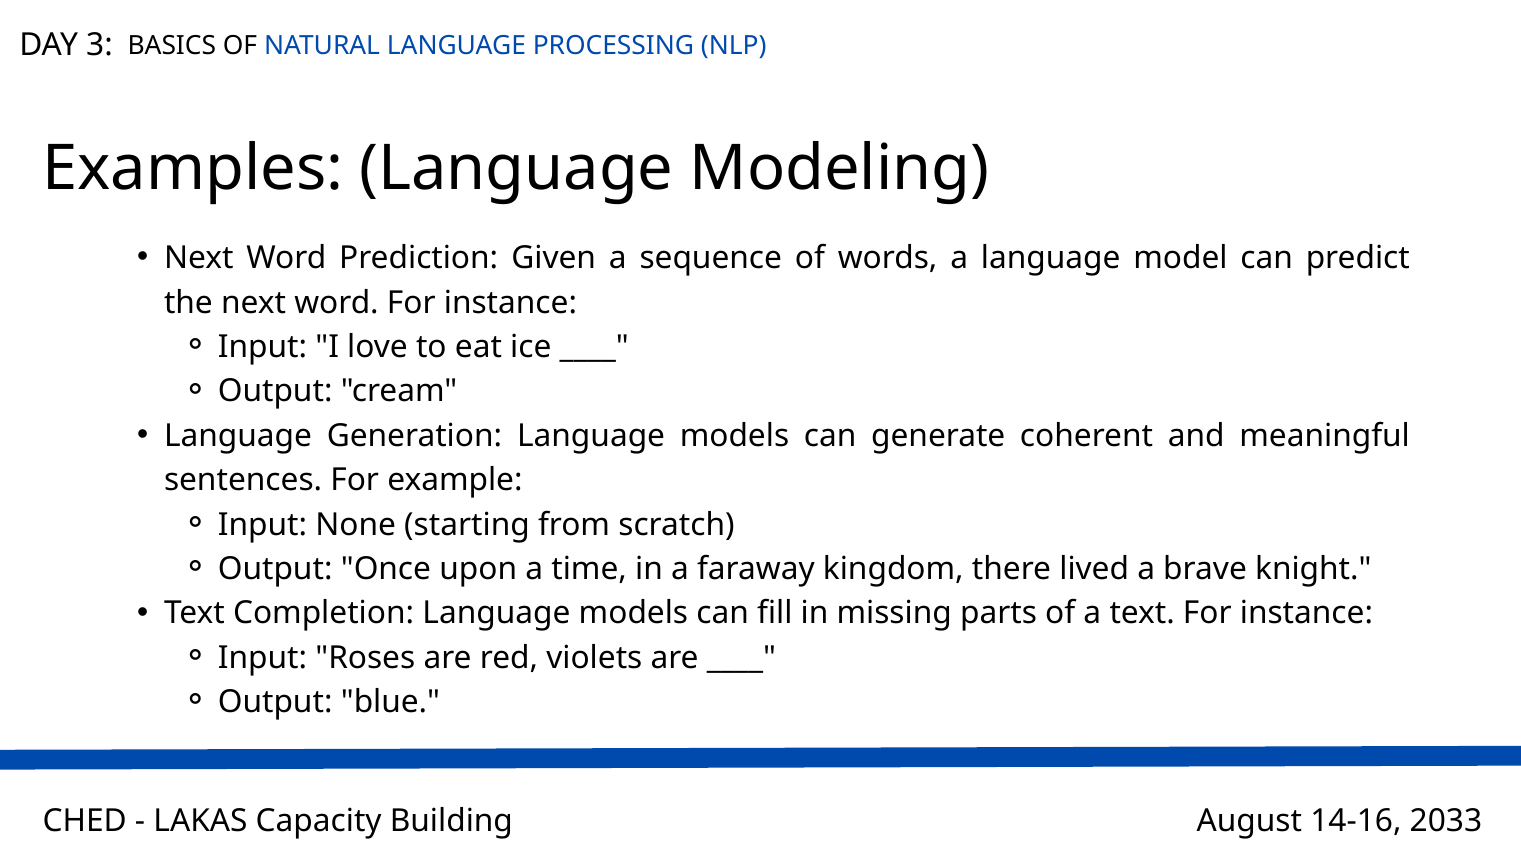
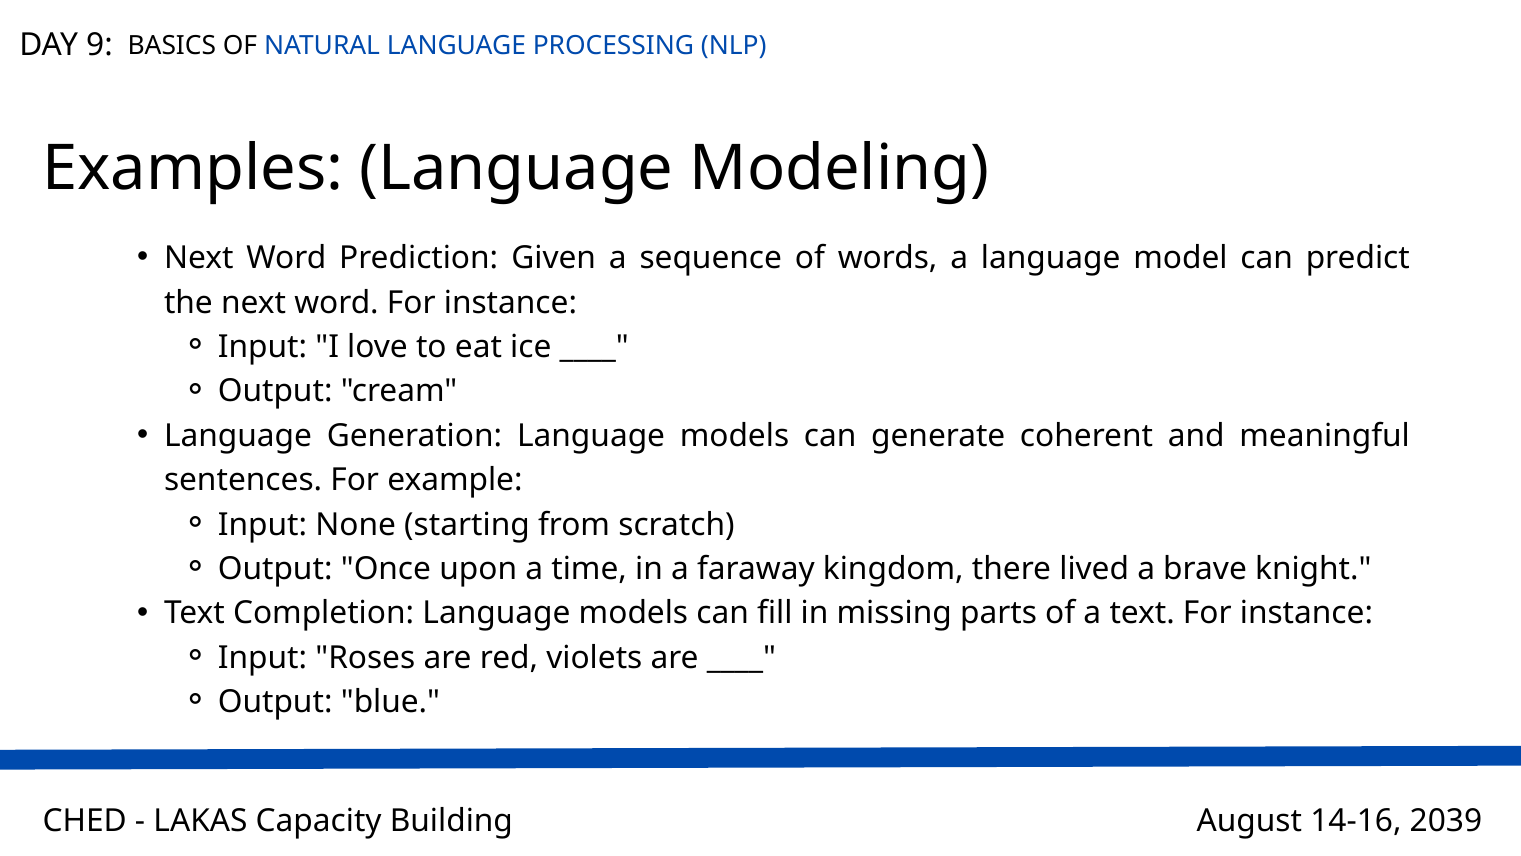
3: 3 -> 9 (99, 45)
2033: 2033 -> 2039 (1446, 821)
